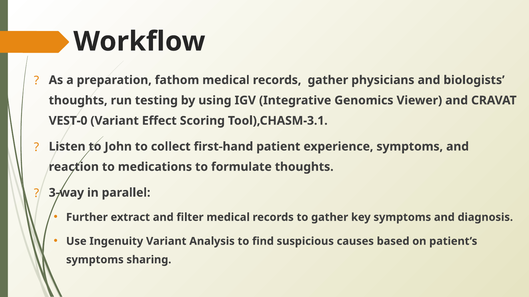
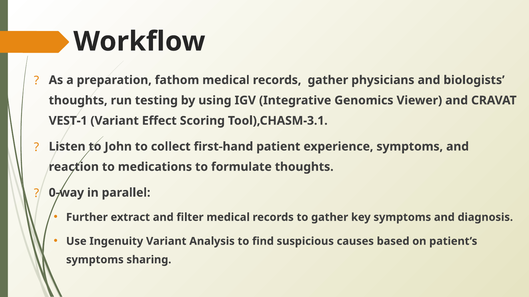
VEST-0: VEST-0 -> VEST-1 (68, 121)
3-way: 3-way -> 0-way (66, 193)
